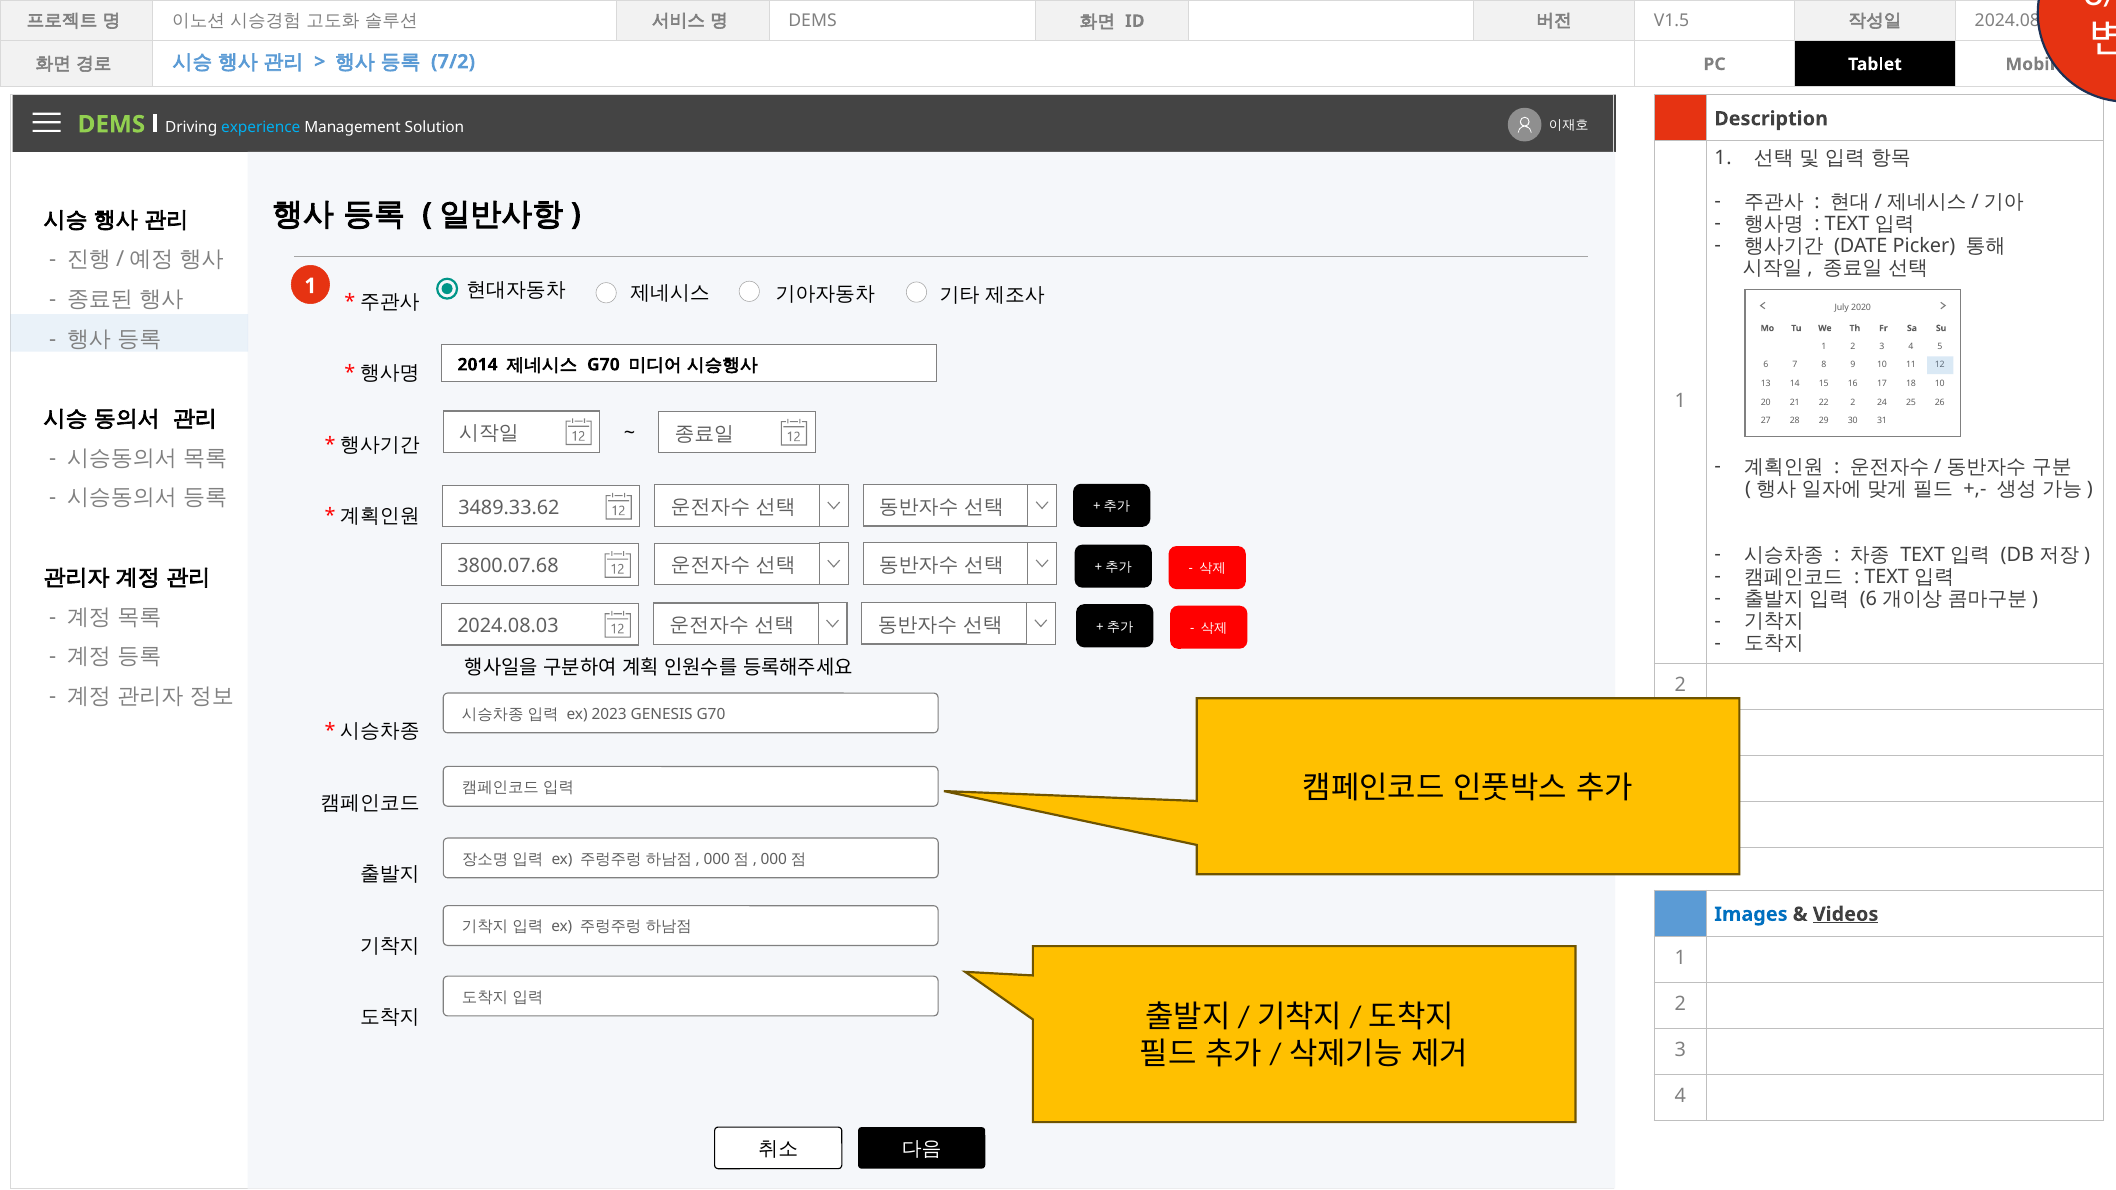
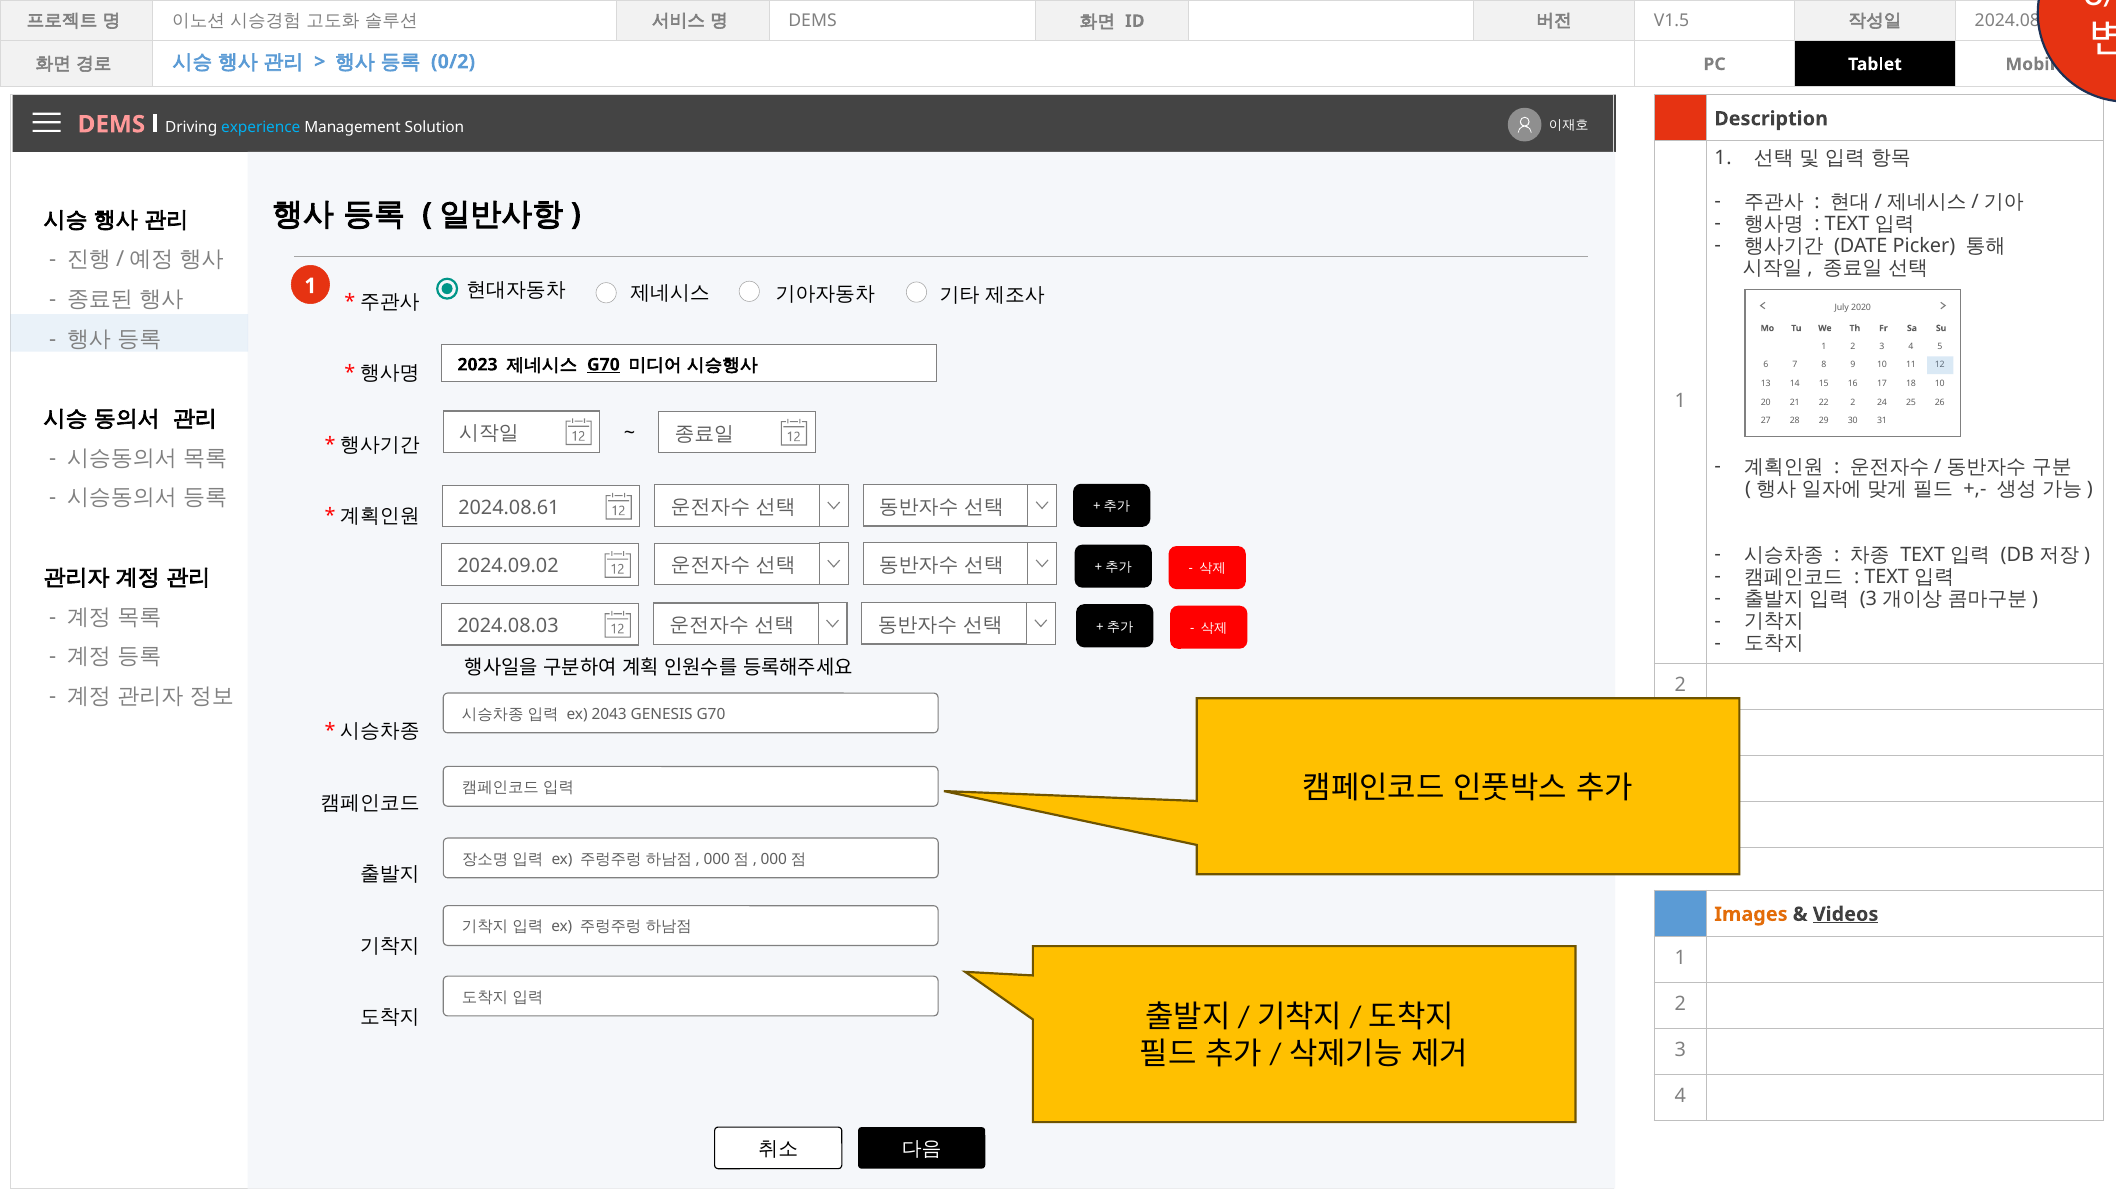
7/2: 7/2 -> 0/2 (453, 62)
DEMS colour: light green -> pink (111, 124)
2014: 2014 -> 2023 (478, 365)
G70 underline: none -> present (603, 365)
3489.33.62: 3489.33.62 -> 2024.08.61 (509, 508)
3800.07.68: 3800.07.68 -> 2024.09.02 (508, 566)
6: 6 -> 3 (1868, 599)
2023: 2023 -> 2043 (609, 714)
Images colour: blue -> orange (1751, 914)
